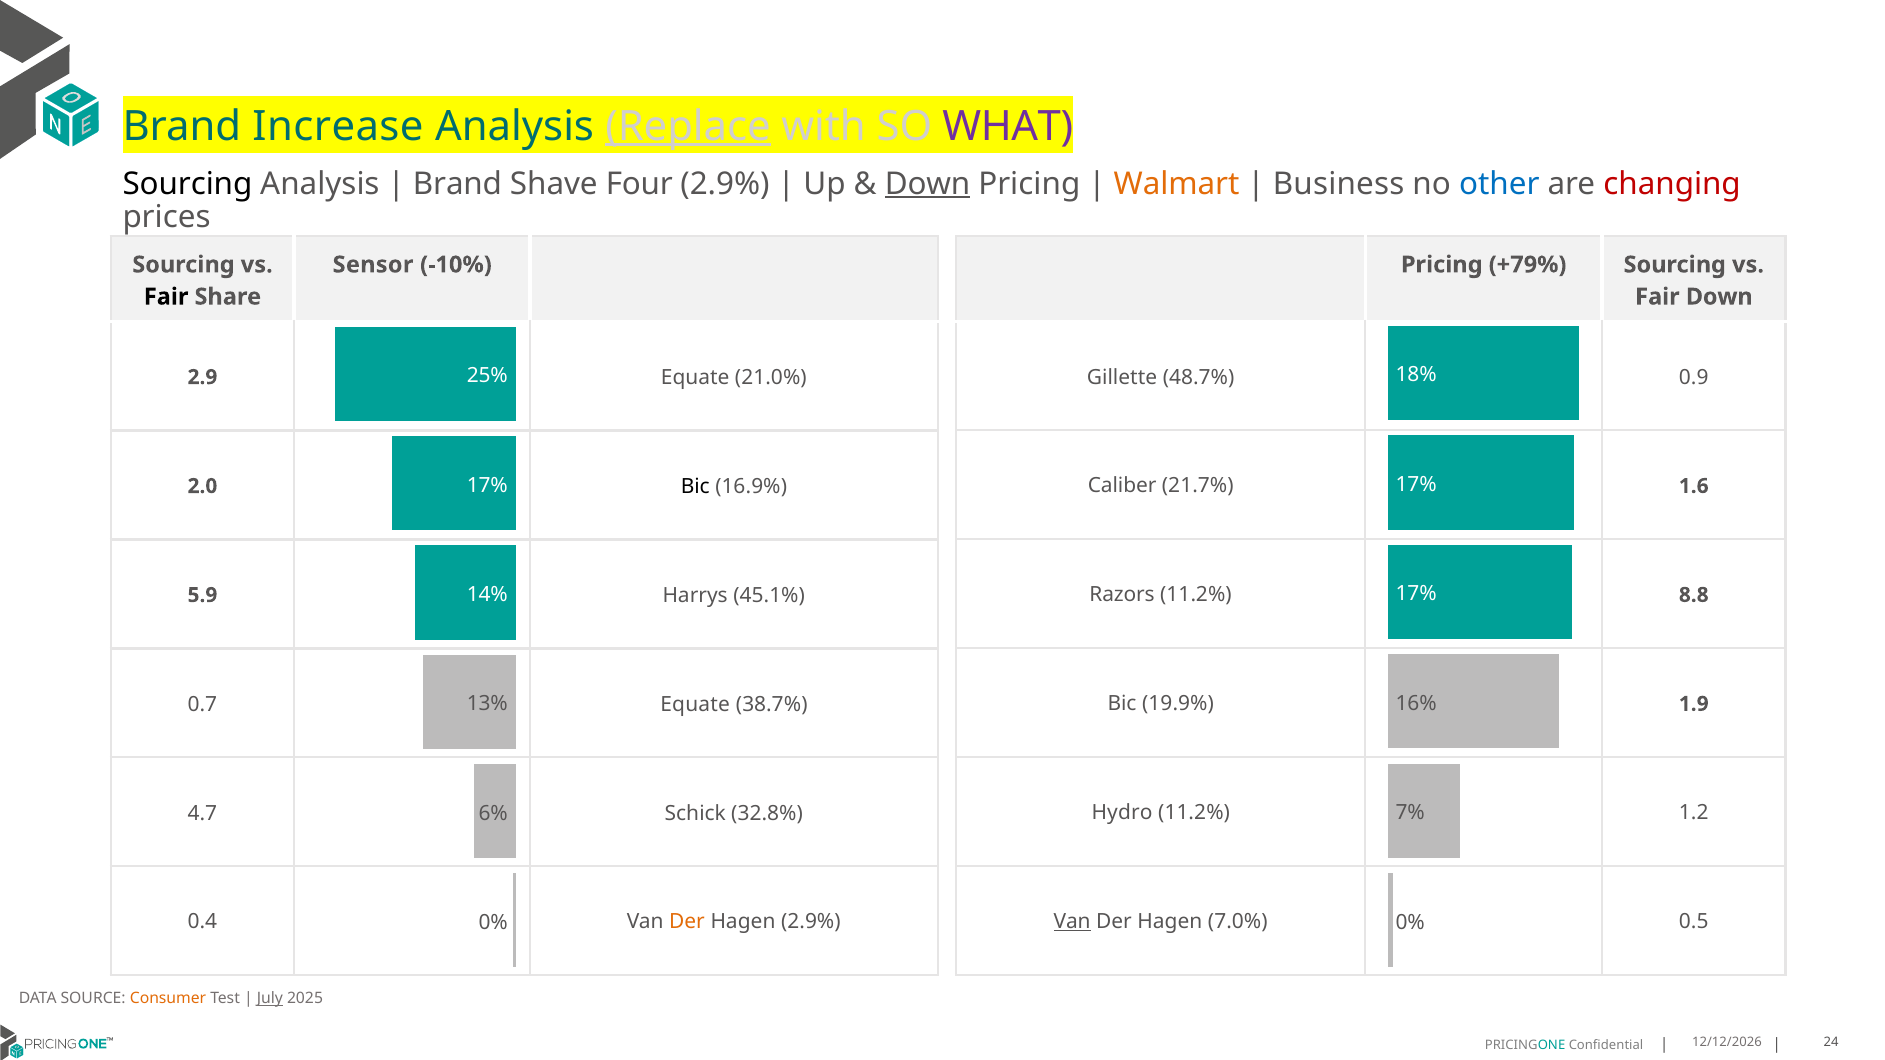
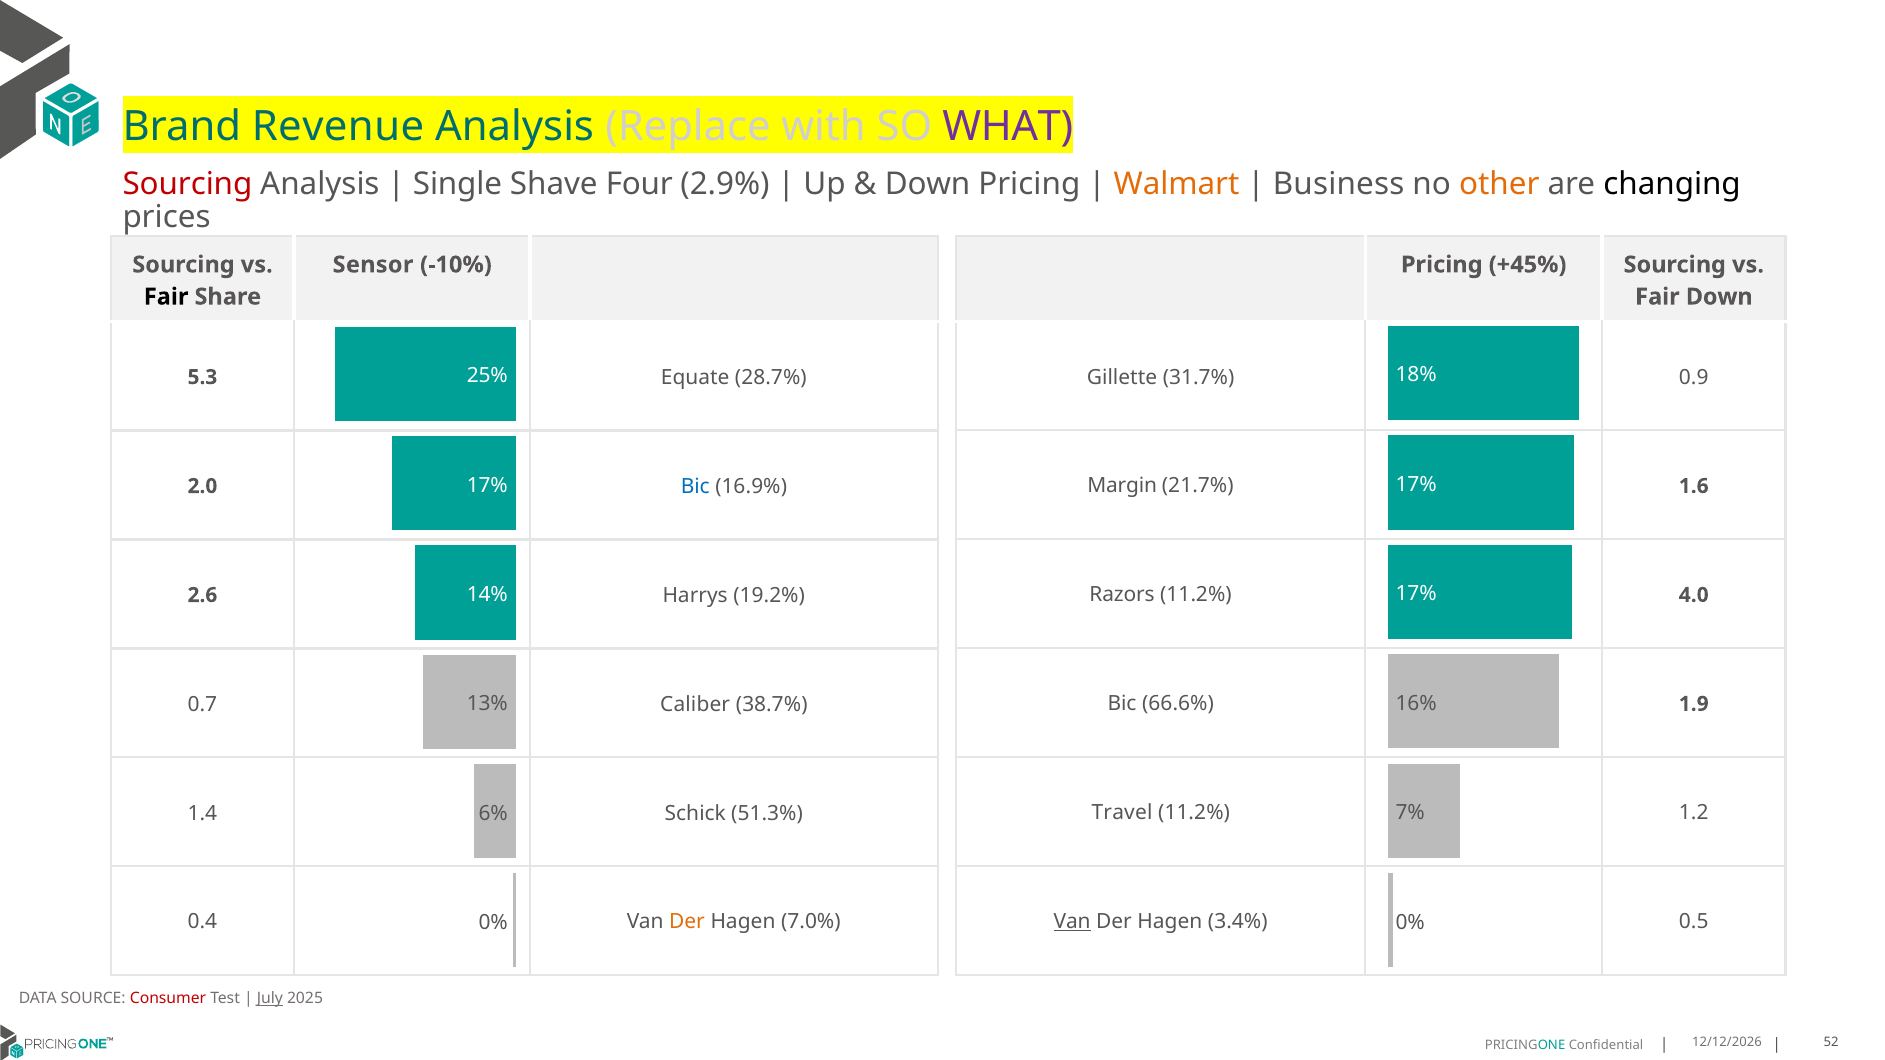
Increase: Increase -> Revenue (338, 127)
Replace underline: present -> none (688, 127)
Sourcing colour: black -> red (187, 184)
Brand: Brand -> Single (458, 184)
Down underline: present -> none (928, 184)
other colour: blue -> orange (1499, 184)
changing colour: red -> black (1672, 184)
+79%: +79% -> +45% (1528, 265)
48.7%: 48.7% -> 31.7% (1199, 377)
2.9: 2.9 -> 5.3 (202, 377)
21.0%: 21.0% -> 28.7% (771, 377)
Caliber: Caliber -> Margin (1122, 486)
Bic colour: black -> blue (695, 486)
8.8: 8.8 -> 4.0 (1694, 595)
5.9: 5.9 -> 2.6 (202, 595)
45.1%: 45.1% -> 19.2% (769, 595)
0.7 Equate: Equate -> Caliber (695, 704)
19.9%: 19.9% -> 66.6% (1178, 704)
Hydro: Hydro -> Travel (1122, 813)
4.7: 4.7 -> 1.4 (202, 813)
32.8%: 32.8% -> 51.3% (767, 813)
7.0%: 7.0% -> 3.4% (1238, 922)
Hagen 2.9%: 2.9% -> 7.0% (811, 922)
Consumer colour: orange -> red (168, 999)
24: 24 -> 52 (1831, 1043)
